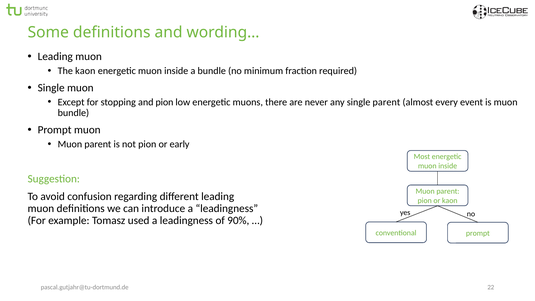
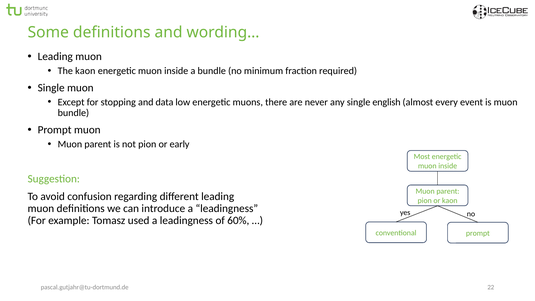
and pion: pion -> data (164, 102)
single parent: parent -> english (387, 102)
90%: 90% -> 60% (238, 221)
